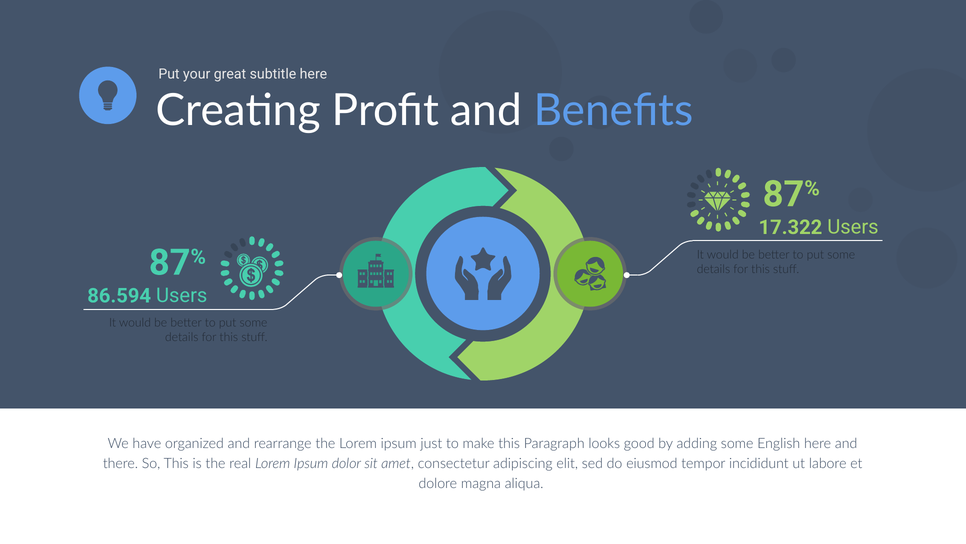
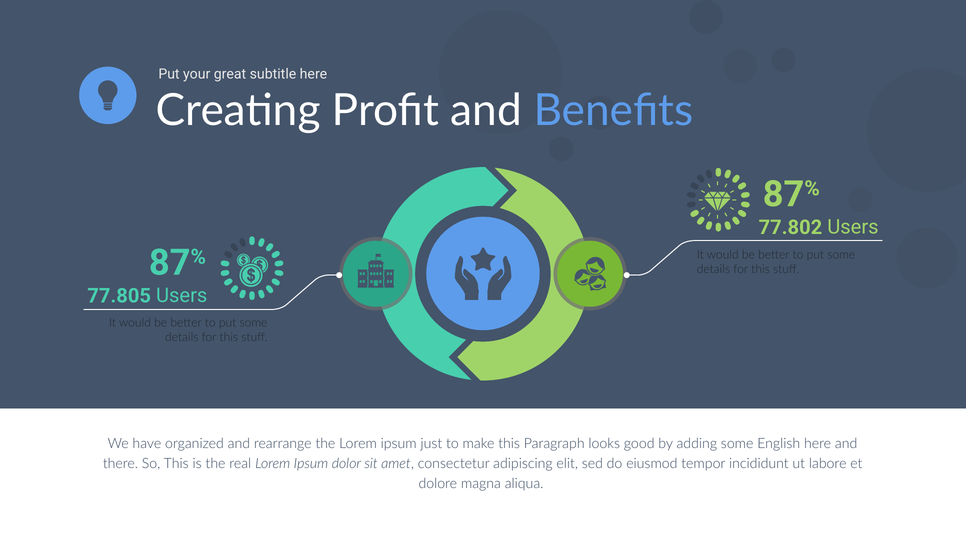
17.322: 17.322 -> 77.802 (790, 227)
86.594: 86.594 -> 77.805 (119, 295)
